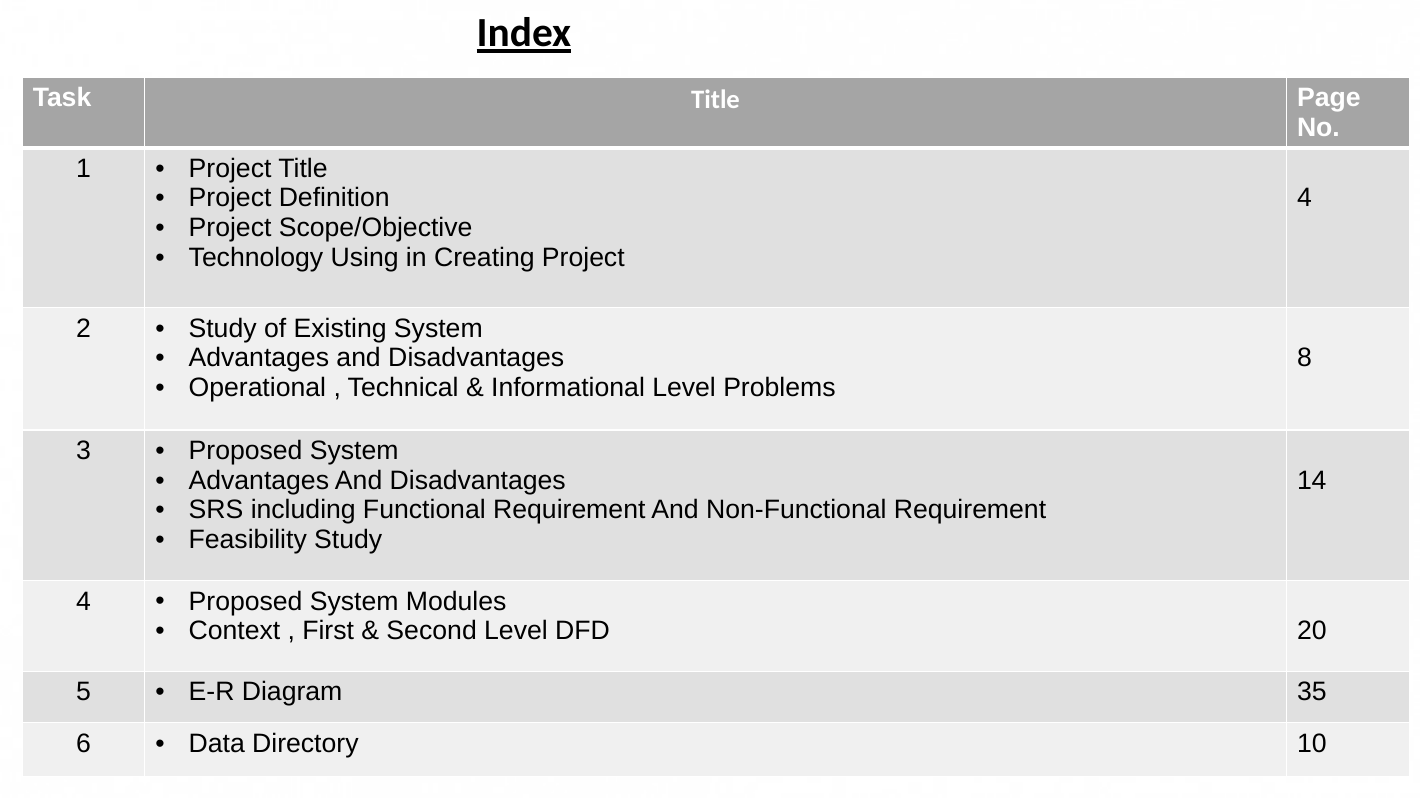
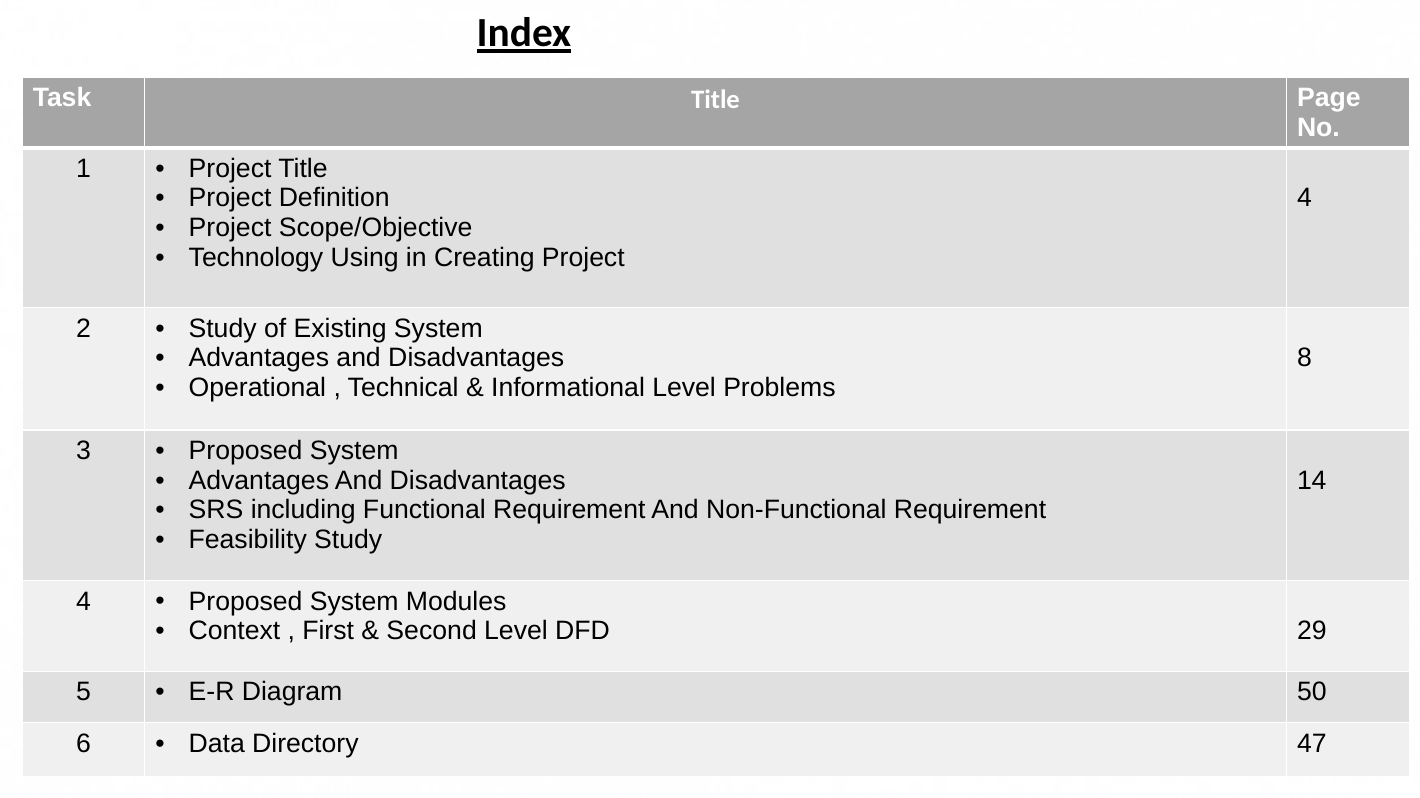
20: 20 -> 29 (1312, 632)
35: 35 -> 50 (1312, 692)
10: 10 -> 47 (1312, 744)
